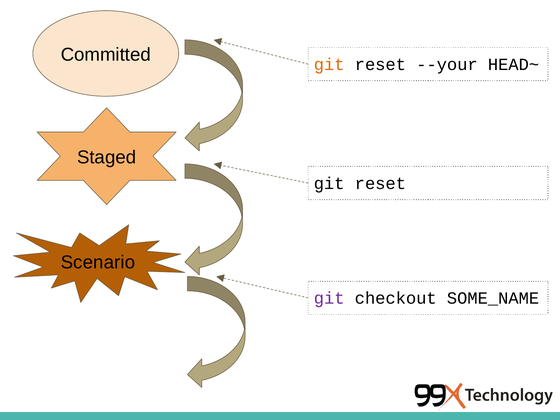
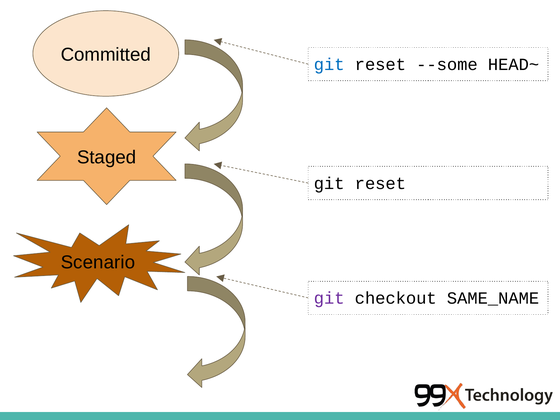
git colour: orange -> blue (329, 65)
--your: --your -> --some (447, 65)
SOME_NAME: SOME_NAME -> SAME_NAME (493, 298)
